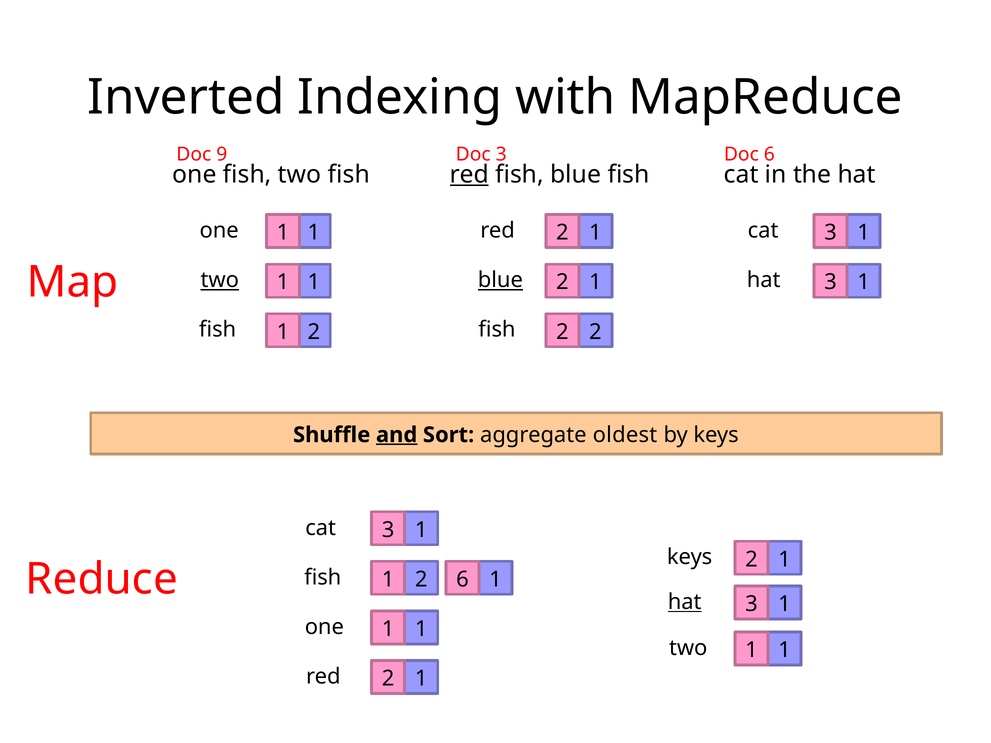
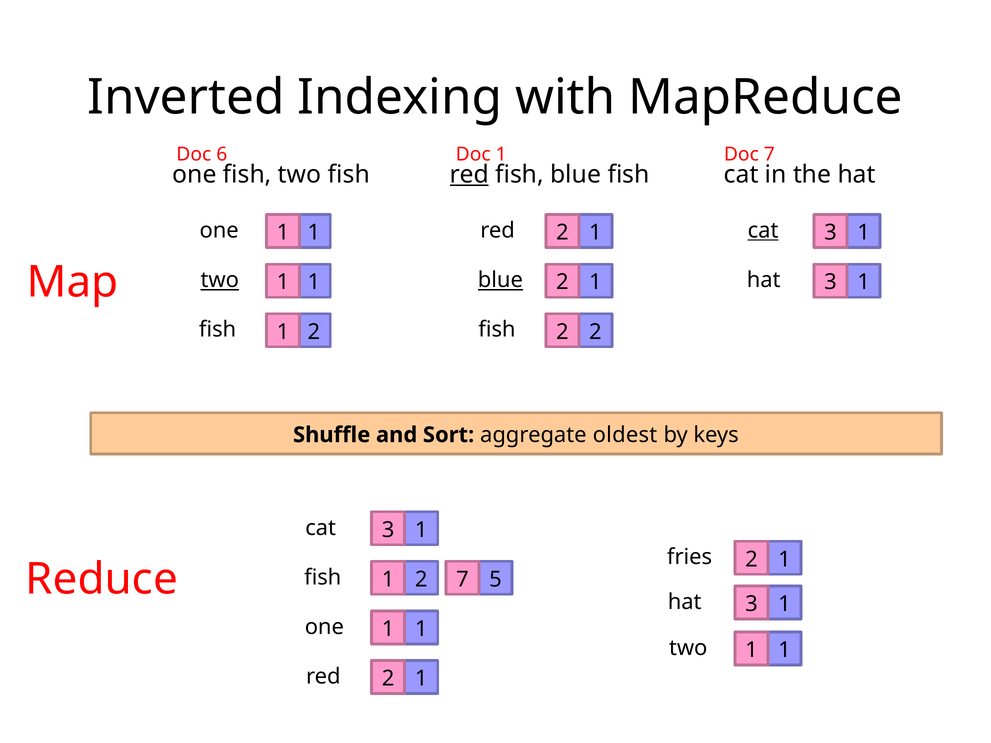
9: 9 -> 6 (222, 155)
Doc 3: 3 -> 1 (501, 155)
Doc 6: 6 -> 7 (769, 155)
cat underline: none -> present (763, 231)
and underline: present -> none (397, 435)
keys: keys -> fries (690, 557)
fish 6: 6 -> 7 (462, 580)
1: 1 -> 5 (496, 580)
hat underline: present -> none (685, 602)
